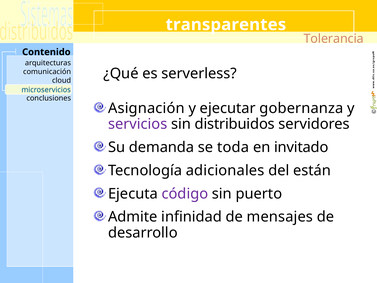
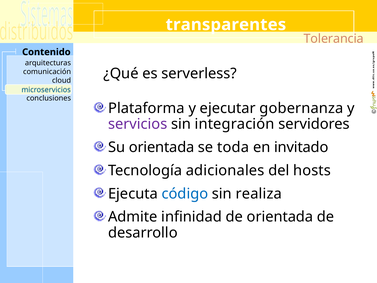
Asignación: Asignación -> Plataforma (146, 108)
distribuidos: distribuidos -> integración (235, 124)
Su demanda: demanda -> orientada (162, 147)
están: están -> hosts (312, 170)
código colour: purple -> blue (185, 194)
puerto: puerto -> realiza (259, 194)
de mensajes: mensajes -> orientada (280, 217)
